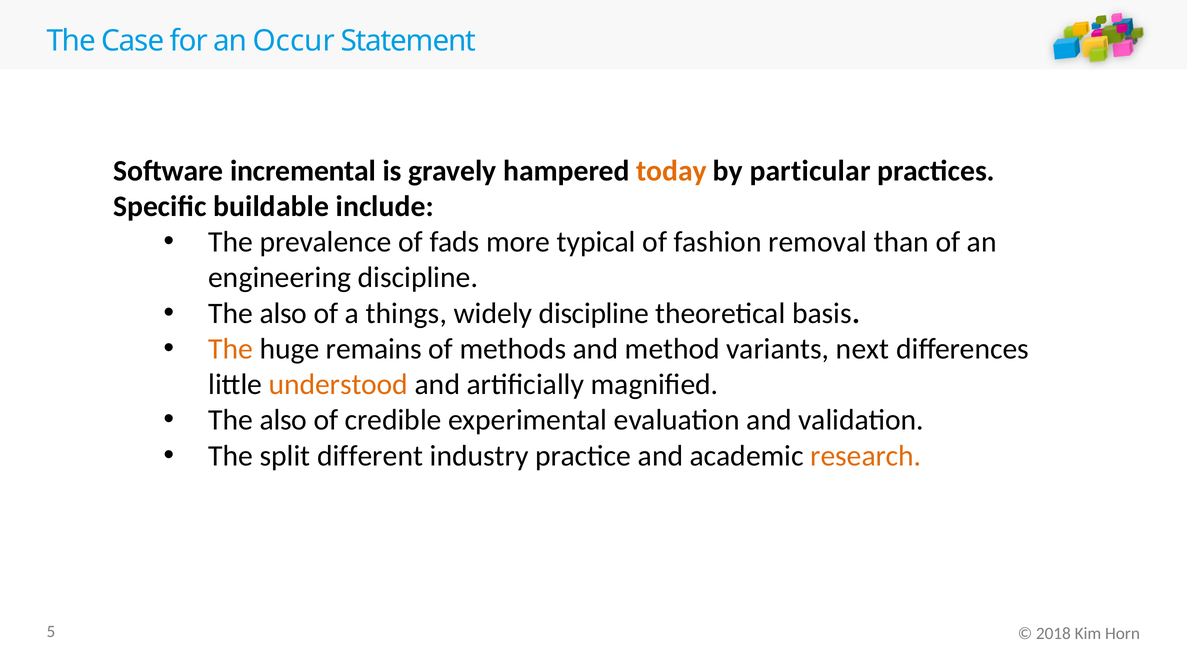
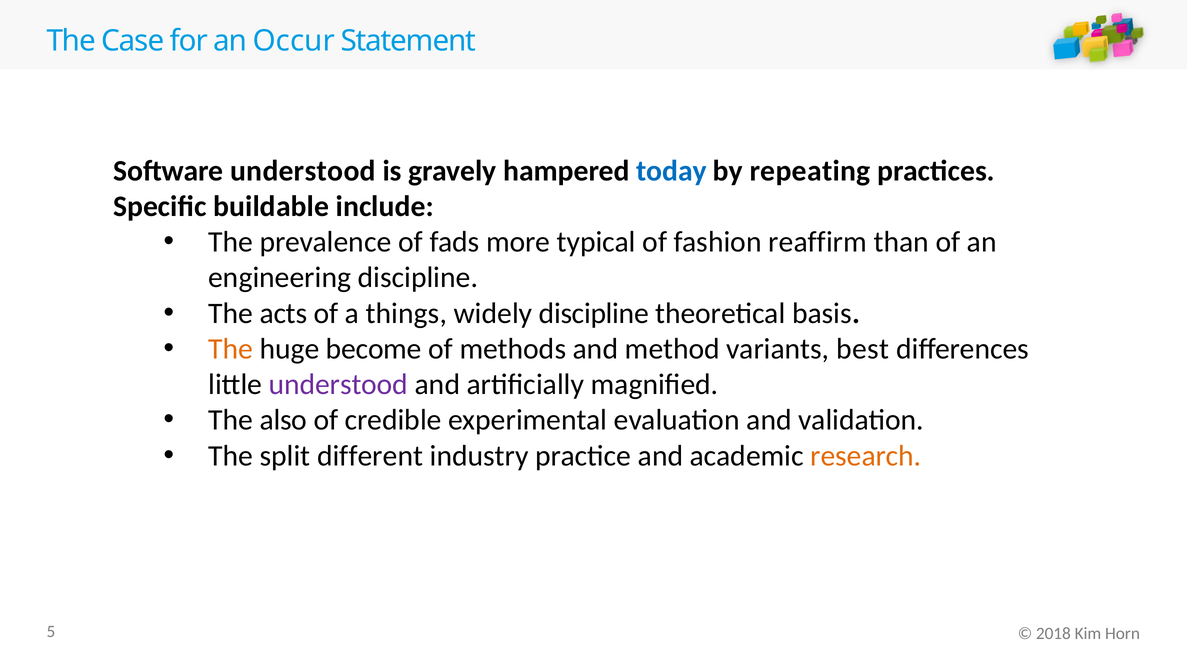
Software incremental: incremental -> understood (303, 171)
today colour: orange -> blue (671, 171)
particular: particular -> repeating (810, 171)
removal: removal -> reaffirm (818, 242)
also: also -> acts (283, 313)
remains: remains -> become (374, 349)
next: next -> best (863, 349)
understood colour: orange -> purple (338, 384)
